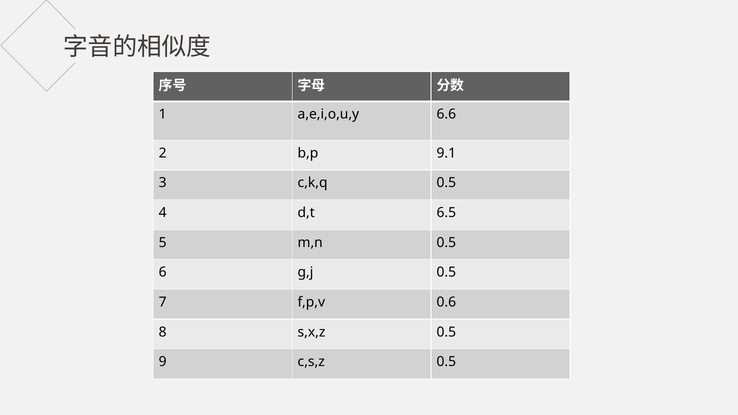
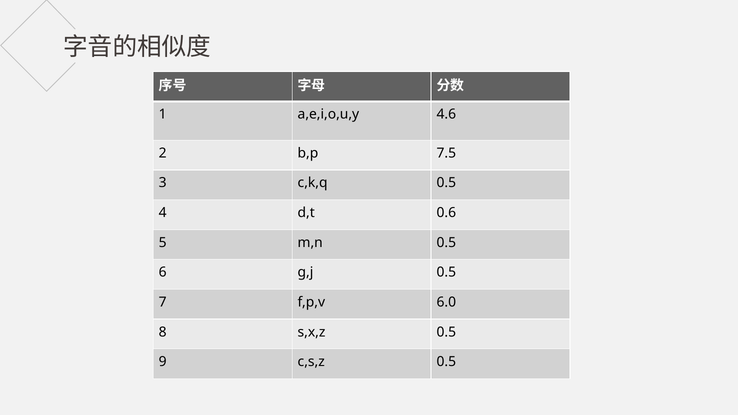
6.6: 6.6 -> 4.6 (446, 114)
9.1: 9.1 -> 7.5 (446, 153)
6.5: 6.5 -> 0.6 (446, 213)
0.6: 0.6 -> 6.0 (446, 302)
